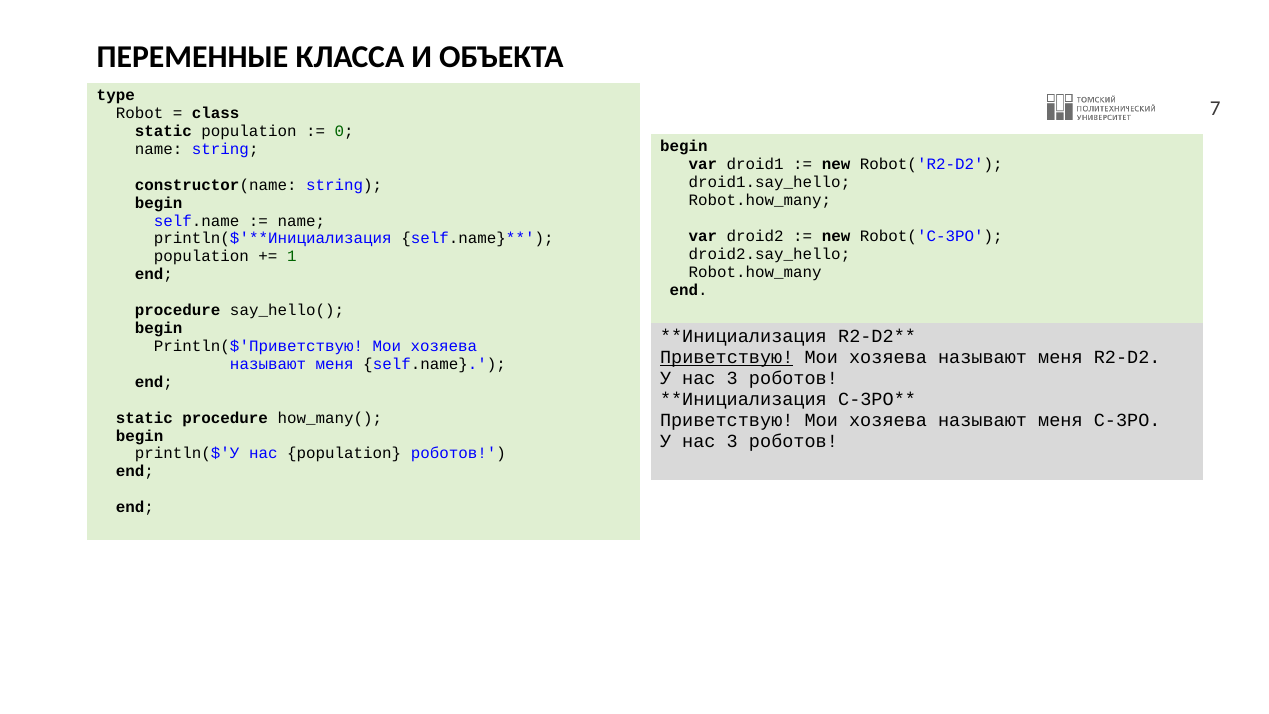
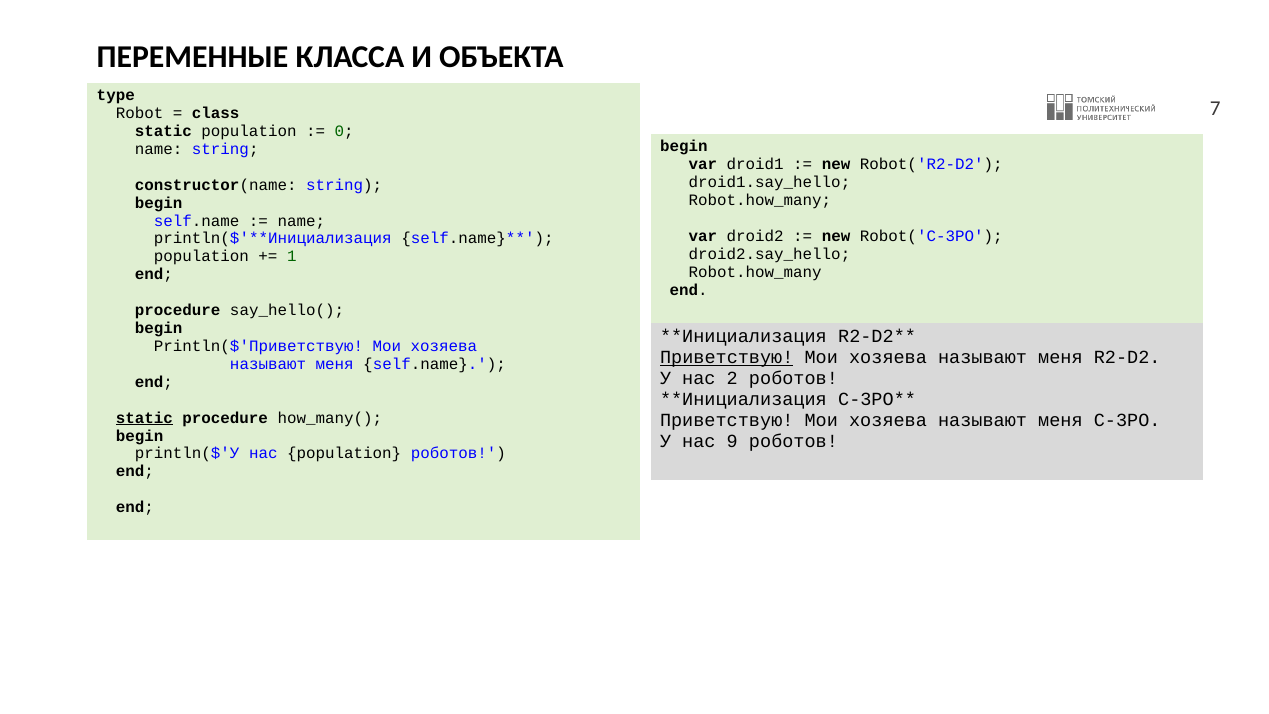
3: 3 -> 2 (732, 378)
static underline: none -> present (144, 418)
3: 3 -> 9 (732, 441)
